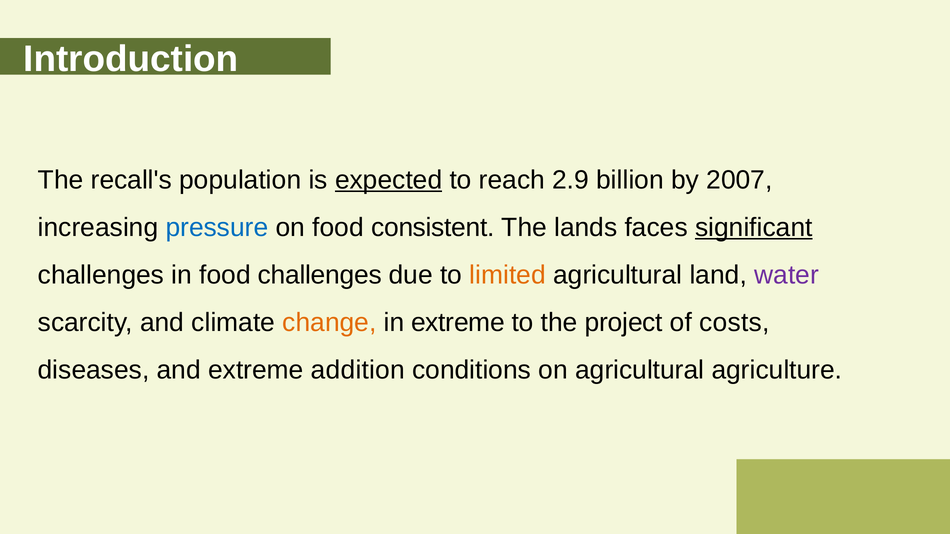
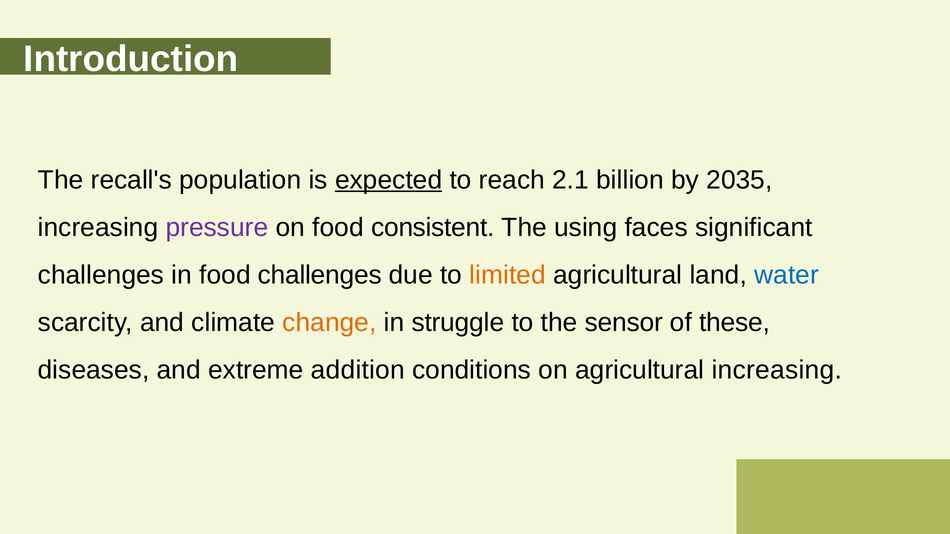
2.9: 2.9 -> 2.1 (571, 180)
2007: 2007 -> 2035 (739, 180)
pressure colour: blue -> purple (217, 228)
lands: lands -> using (586, 228)
significant underline: present -> none (754, 228)
water colour: purple -> blue (787, 275)
in extreme: extreme -> struggle (458, 323)
project: project -> sensor (624, 323)
costs: costs -> these (735, 323)
agricultural agriculture: agriculture -> increasing (777, 370)
